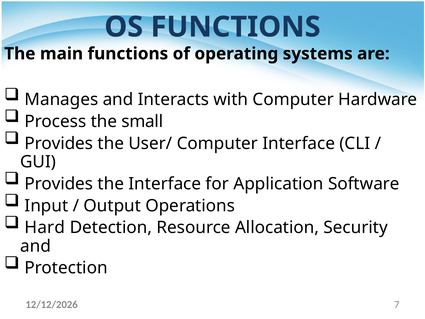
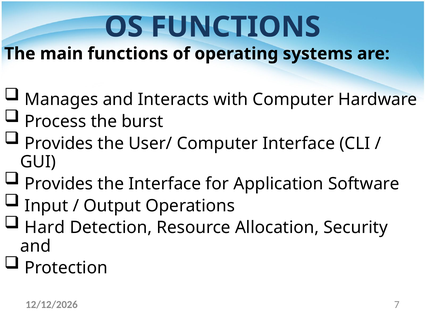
small: small -> burst (142, 121)
